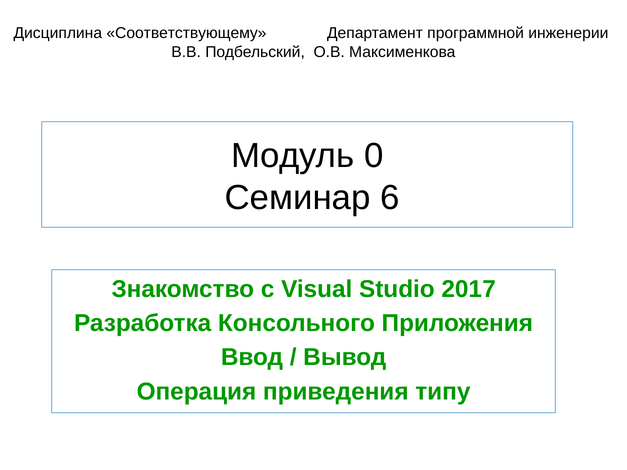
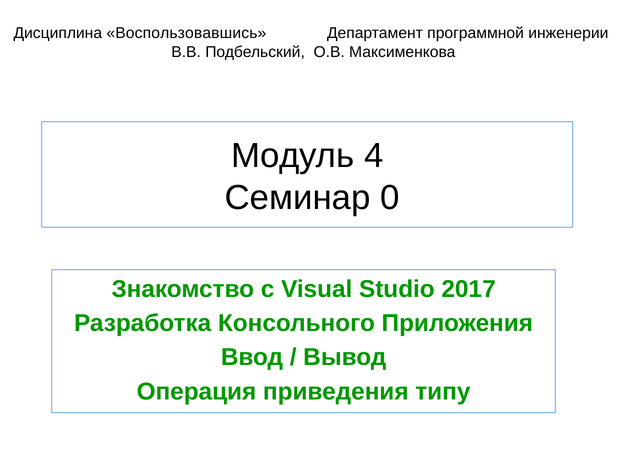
Соответствующему: Соответствующему -> Воспользовавшись (186, 33)
0: 0 -> 4 (374, 156)
6: 6 -> 0 (390, 198)
